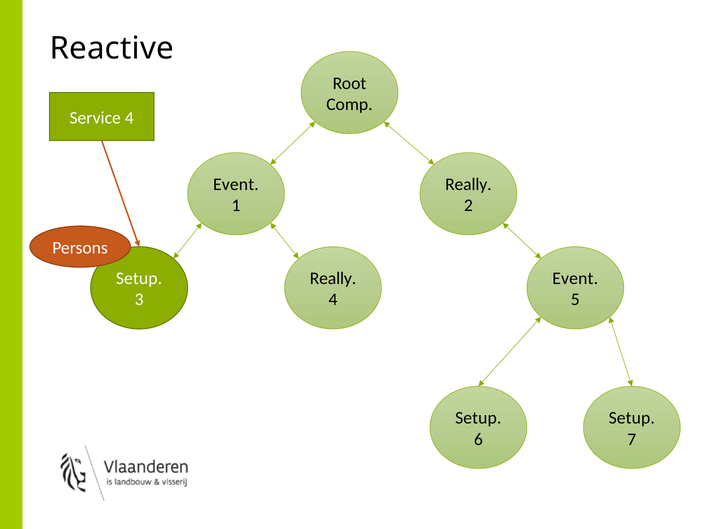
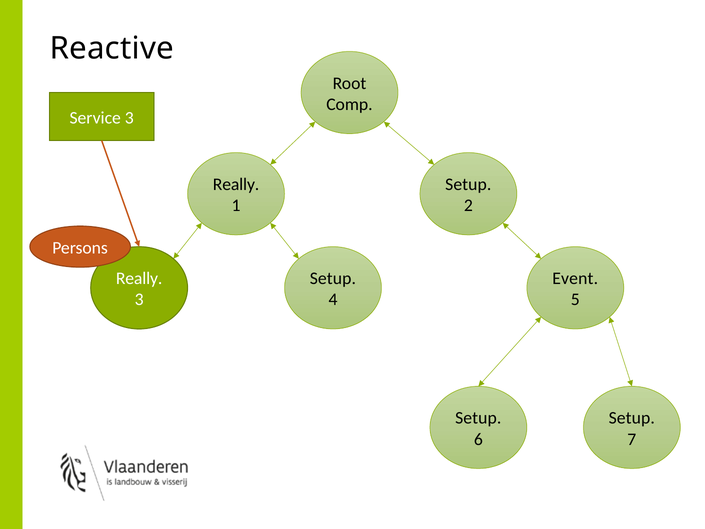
Service 4: 4 -> 3 (129, 118)
Event: Event -> Really (236, 184)
Really: Really -> Setup (468, 184)
Setup: Setup -> Really (139, 278)
Really: Really -> Setup (333, 278)
